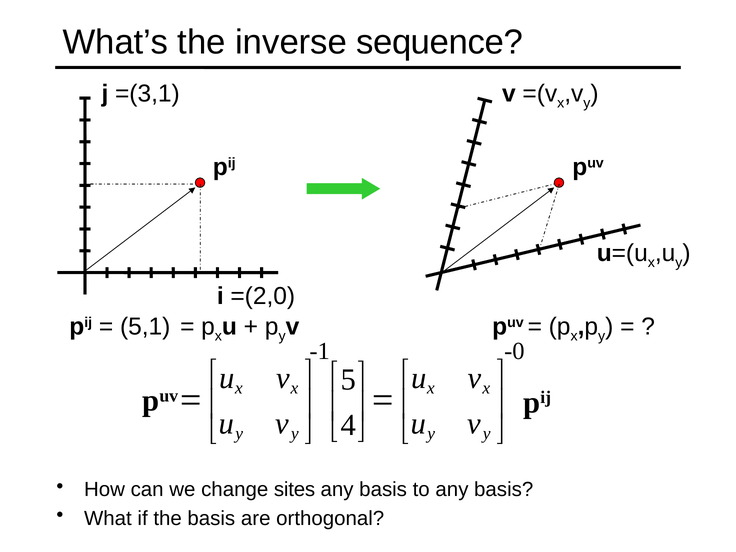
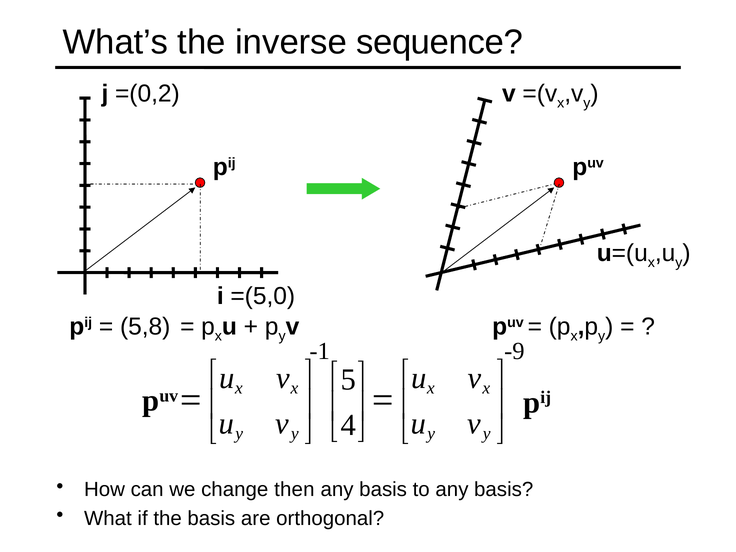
=(3,1: =(3,1 -> =(0,2 (147, 94)
=(2,0: =(2,0 -> =(5,0 (263, 296)
5,1: 5,1 -> 5,8 (145, 327)
-0: -0 -> -9 (514, 351)
sites: sites -> then (294, 490)
